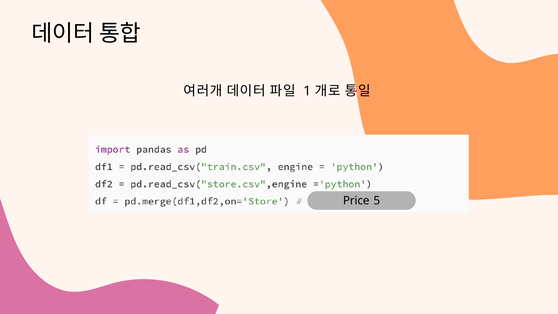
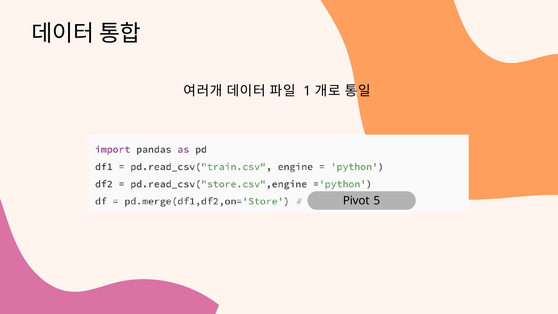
Price: Price -> Pivot (356, 201)
